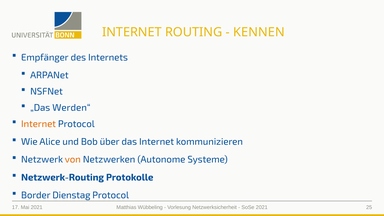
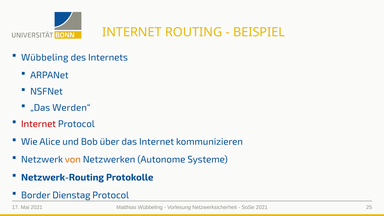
KENNEN: KENNEN -> BEISPIEL (259, 32)
Empfänger: Empfänger -> Wübbeling (45, 57)
Internet colour: orange -> red (39, 124)
